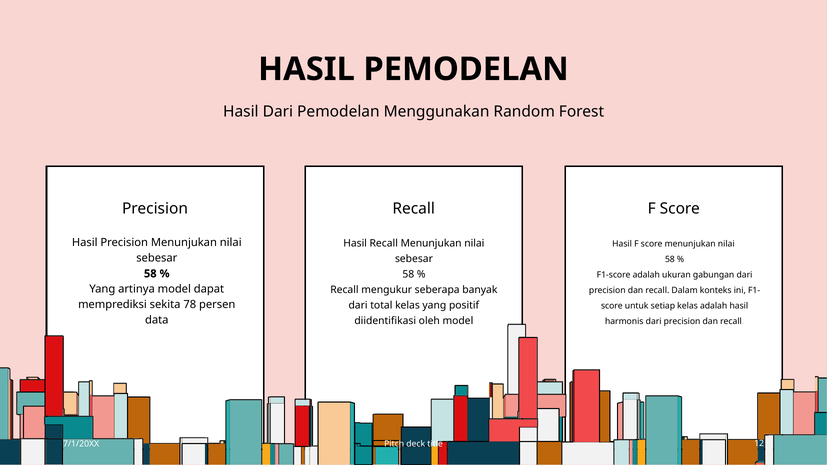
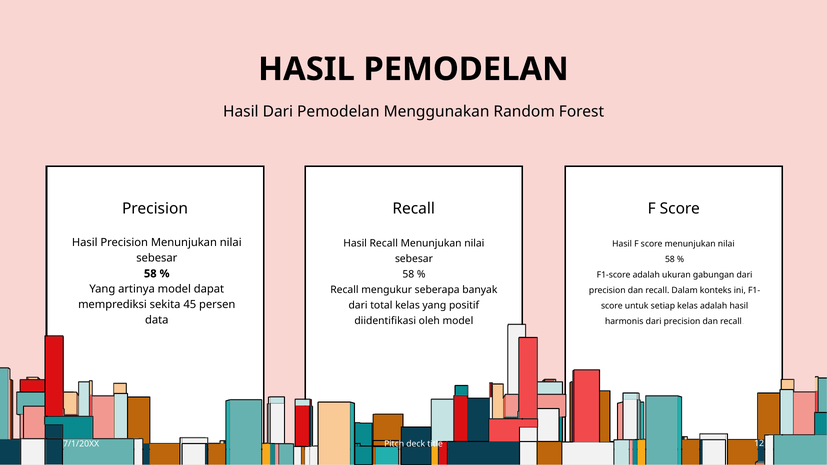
78: 78 -> 45 (190, 305)
